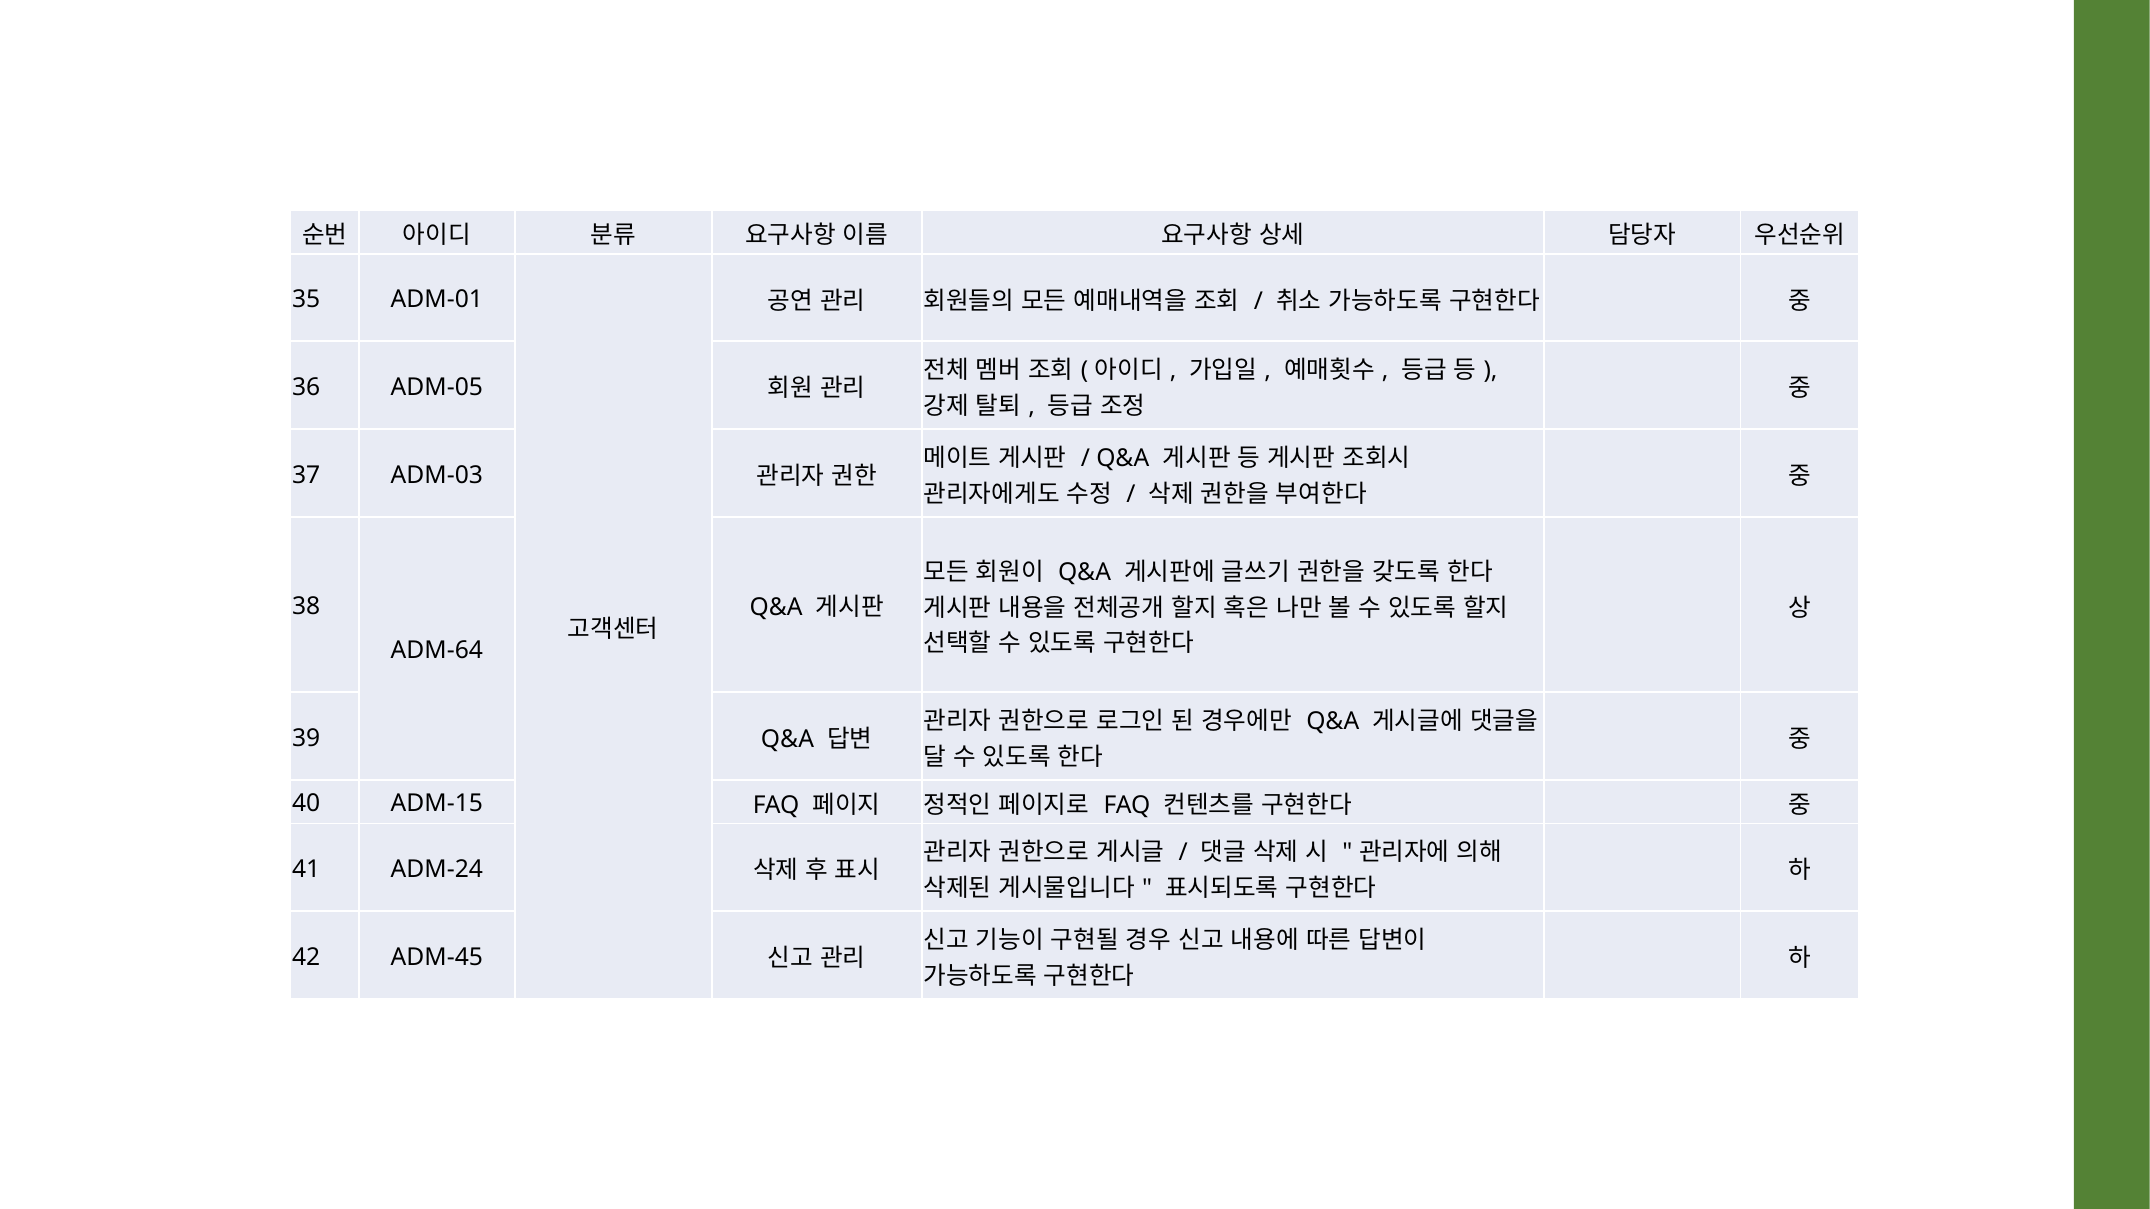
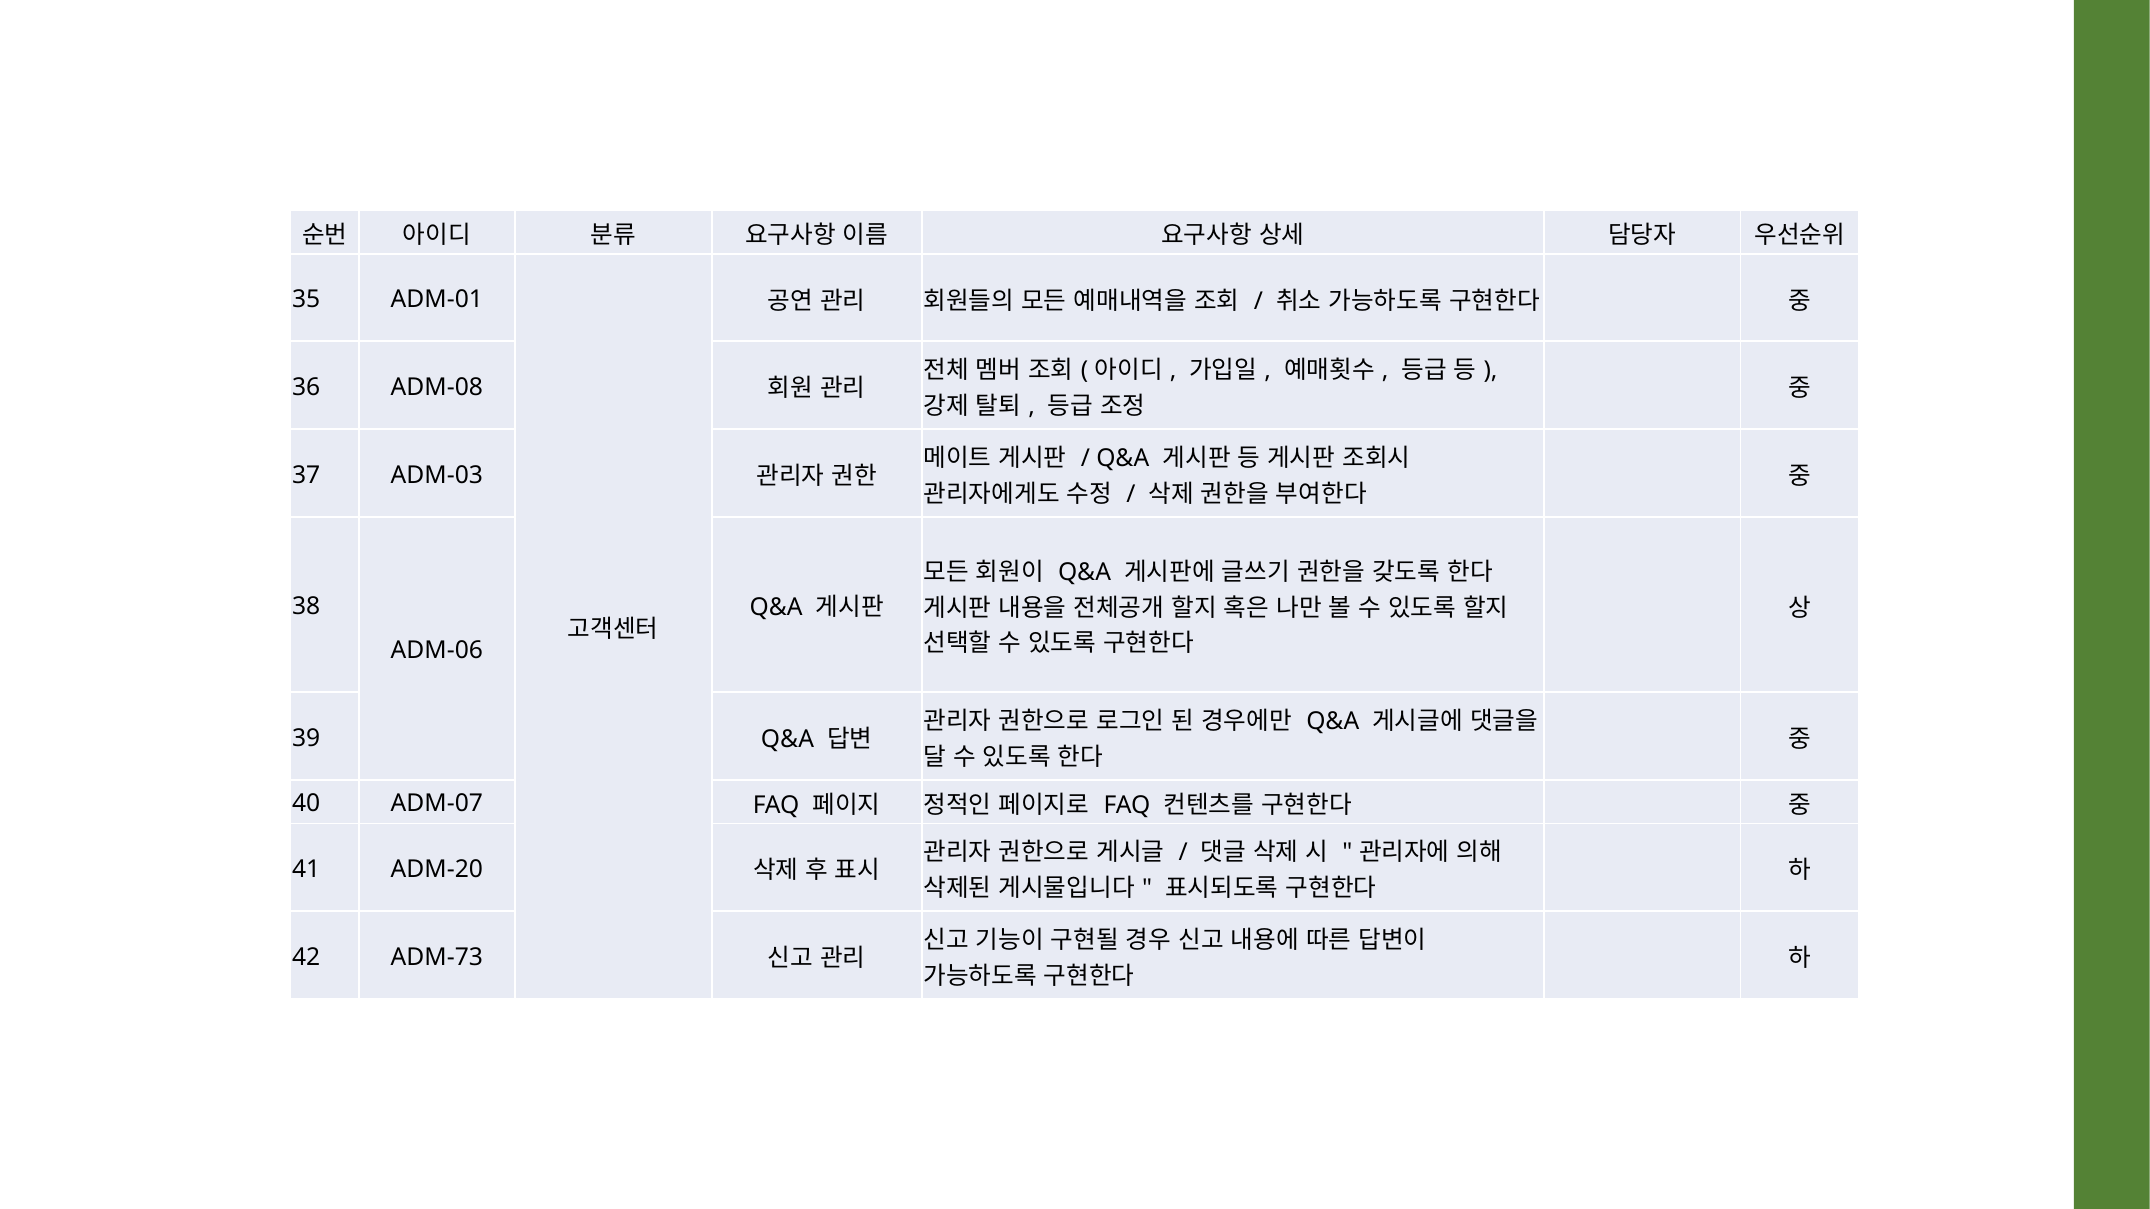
ADM-05: ADM-05 -> ADM-08 (437, 388)
ADM-64: ADM-64 -> ADM-06 (437, 651)
ADM-15: ADM-15 -> ADM-07 (437, 804)
ADM-24: ADM-24 -> ADM-20 (437, 870)
ADM-45: ADM-45 -> ADM-73 (437, 957)
